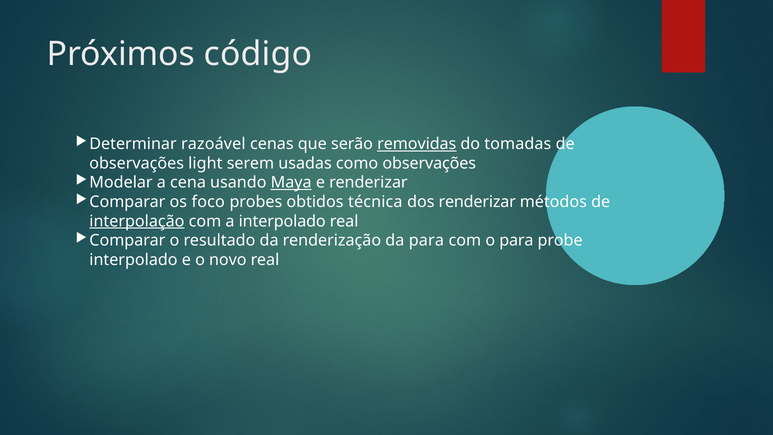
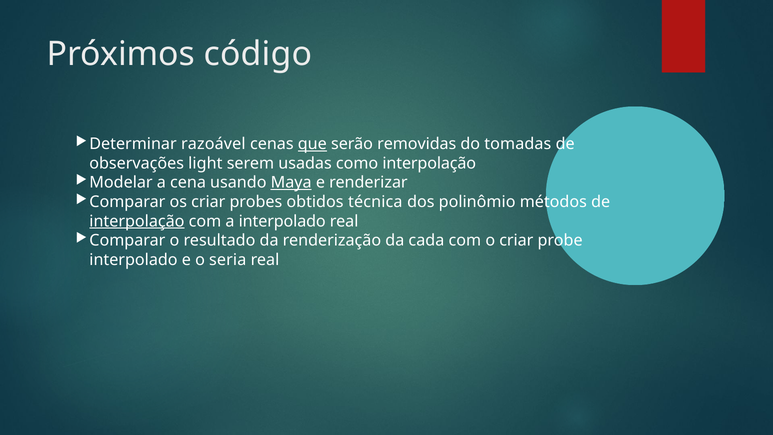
que underline: none -> present (312, 144)
removidas underline: present -> none (417, 144)
como observações: observações -> interpolação (429, 163)
os foco: foco -> criar (208, 202)
dos renderizar: renderizar -> polinômio (477, 202)
da para: para -> cada (426, 240)
o para: para -> criar (516, 240)
novo: novo -> seria (228, 260)
